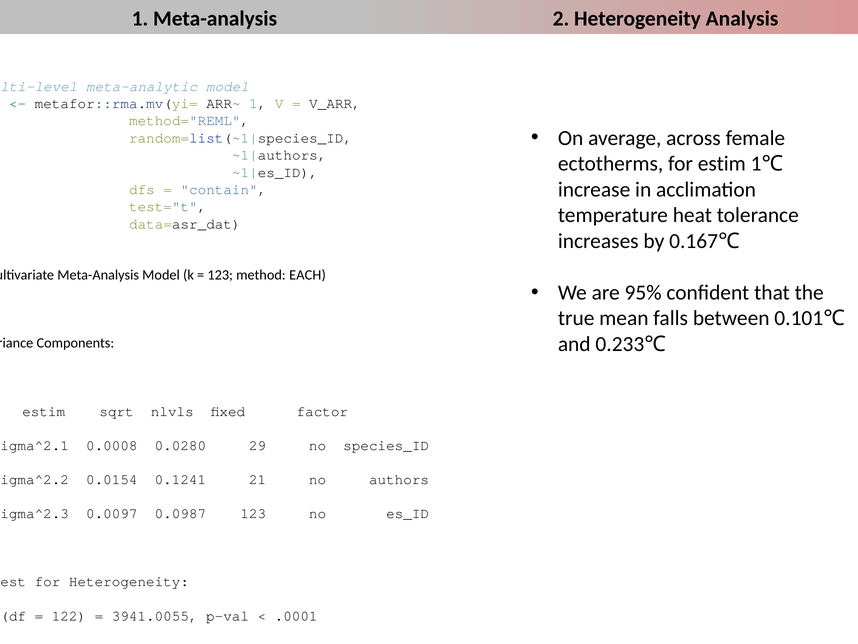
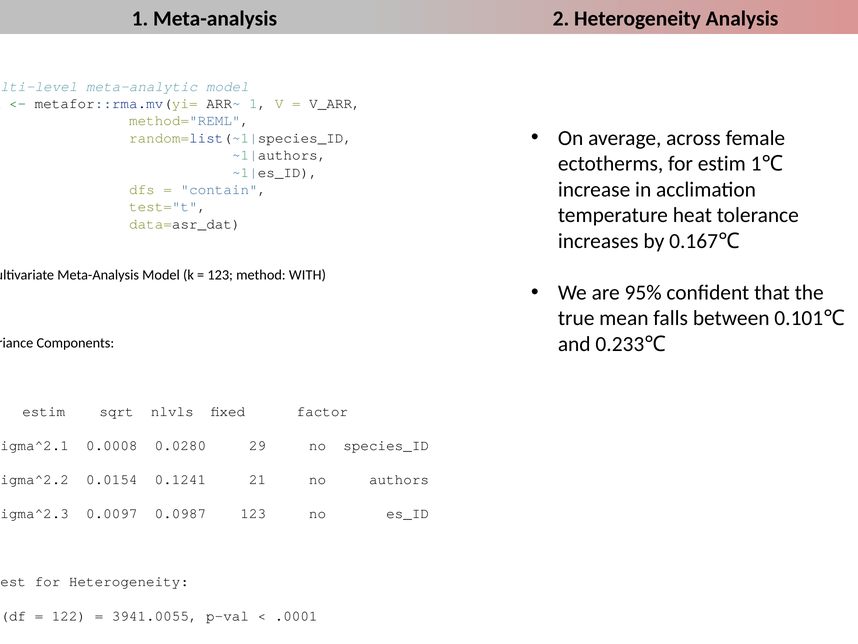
method EACH: EACH -> WITH (308, 275)
